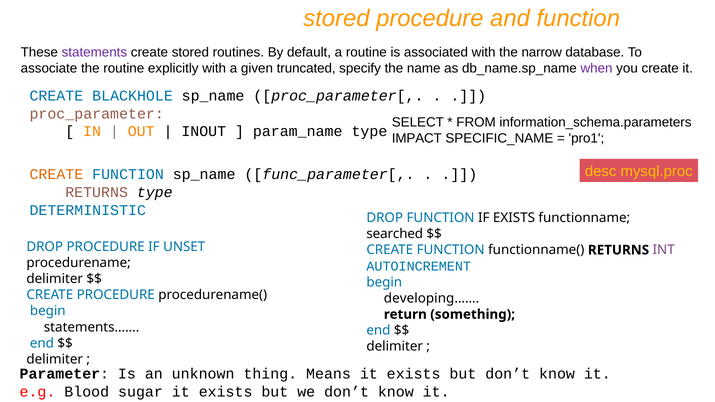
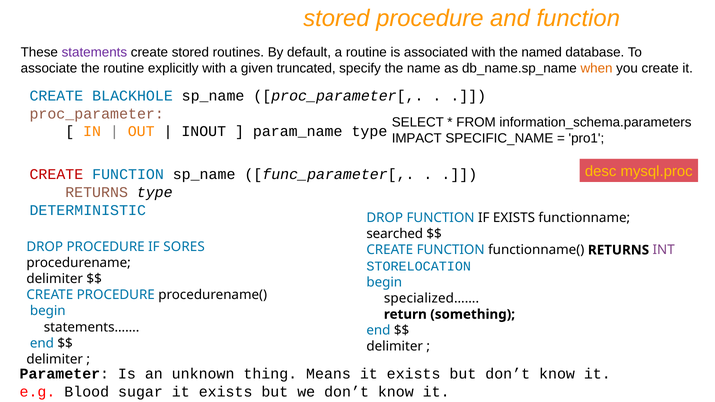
narrow: narrow -> named (542, 52)
when colour: purple -> orange (597, 68)
CREATE colour: orange -> red (56, 175)
UNSET: UNSET -> SORES (184, 247)
AUTOINCREMENT: AUTOINCREMENT -> STORELOCATION (419, 266)
developing……: developing…… -> specialized…… (432, 298)
